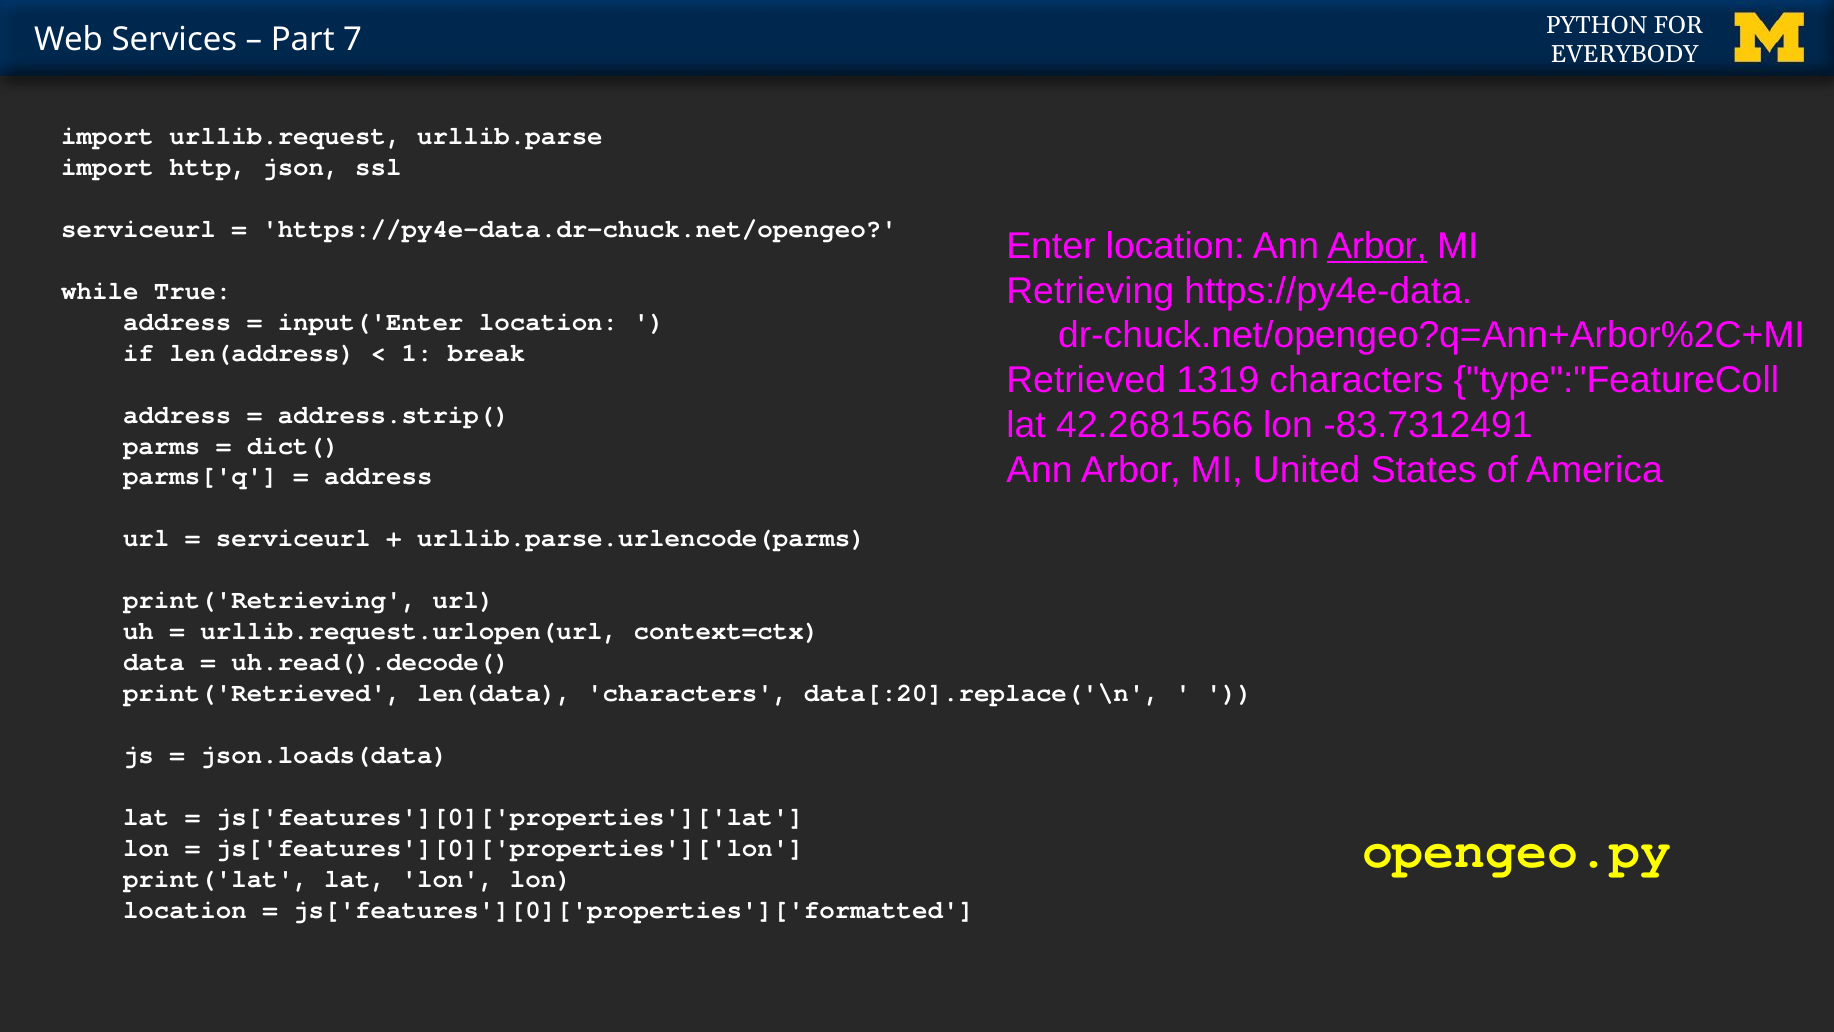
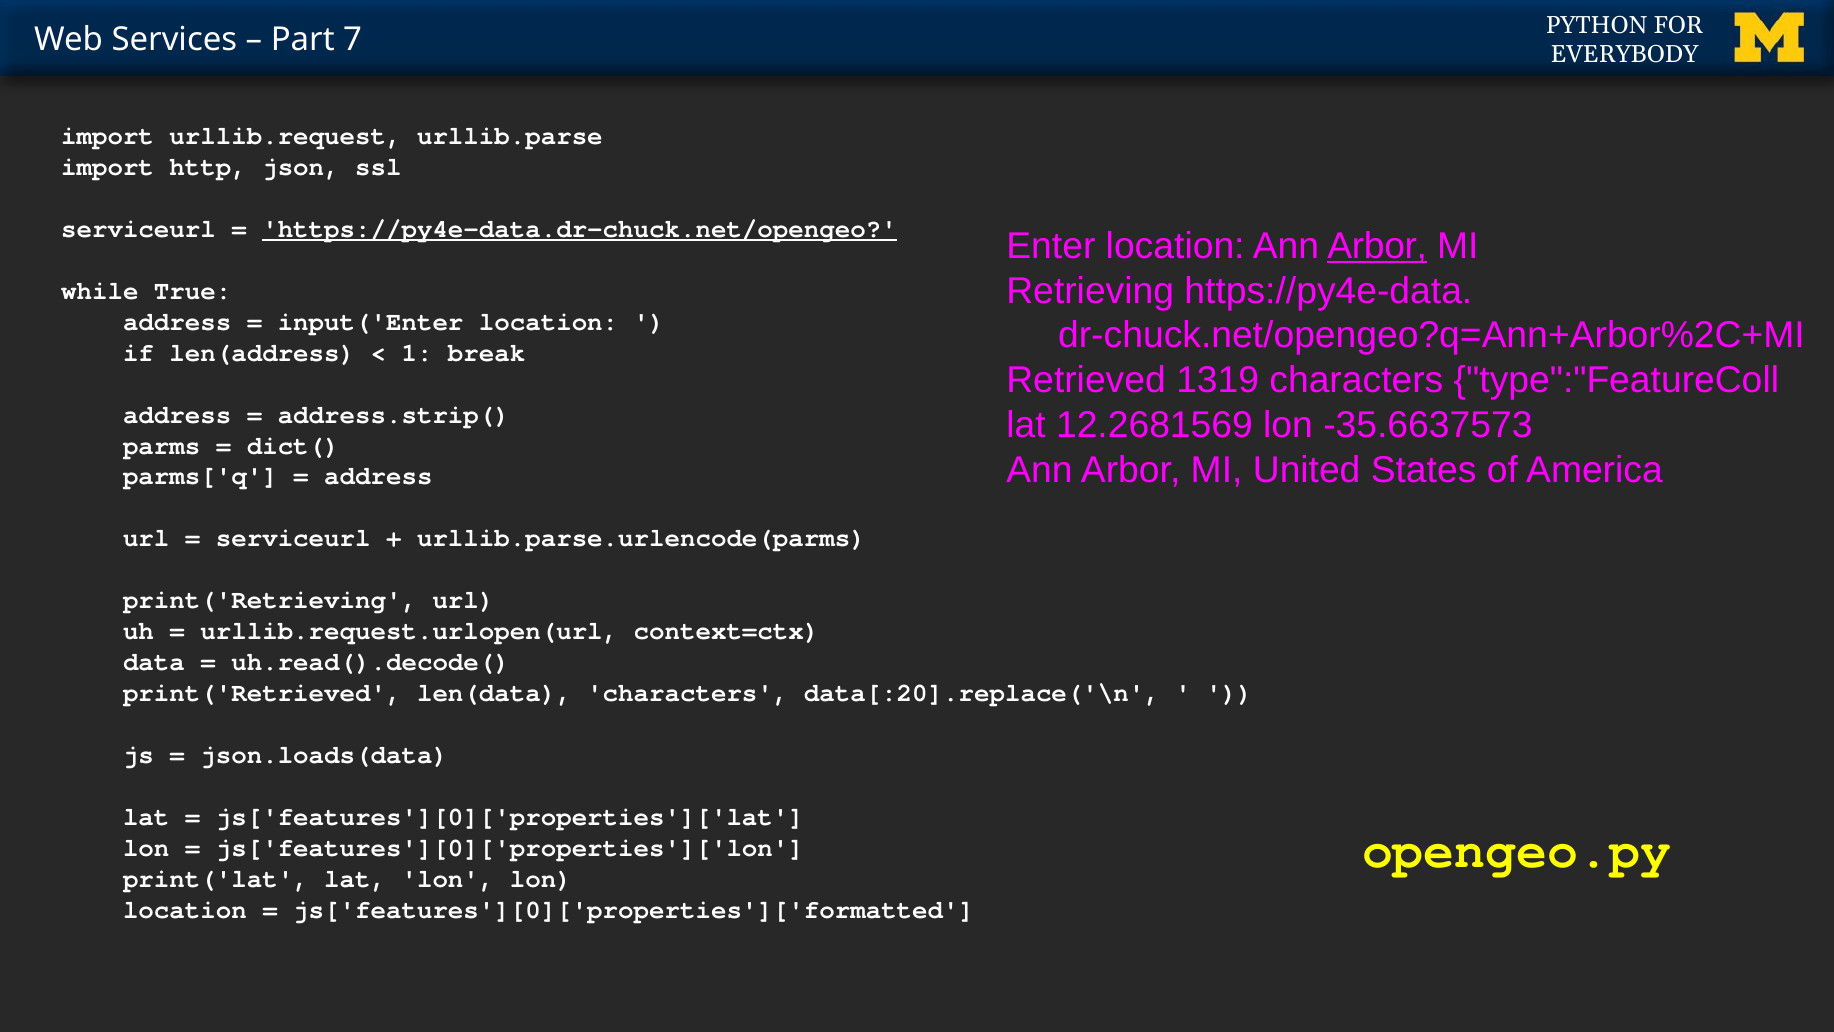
https://py4e-data.dr-chuck.net/opengeo underline: none -> present (580, 229)
42.2681566: 42.2681566 -> 12.2681569 (1154, 425)
-83.7312491: -83.7312491 -> -35.6637573 (1428, 425)
